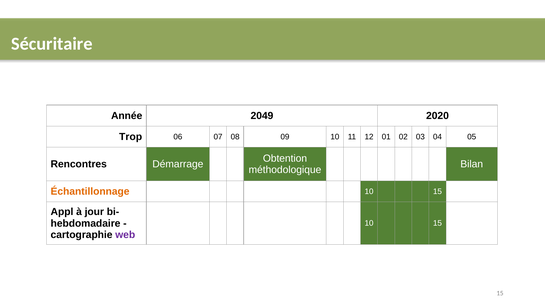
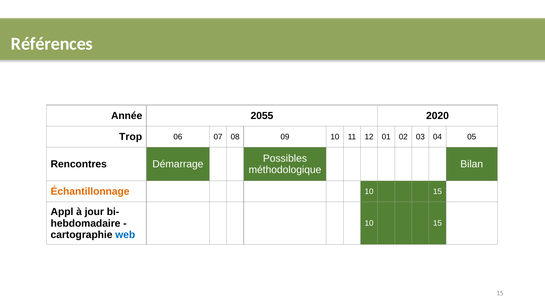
Sécuritaire: Sécuritaire -> Références (52, 44)
2049: 2049 -> 2055 (262, 116)
Obtention: Obtention -> Possibles (285, 158)
web colour: purple -> blue (125, 234)
